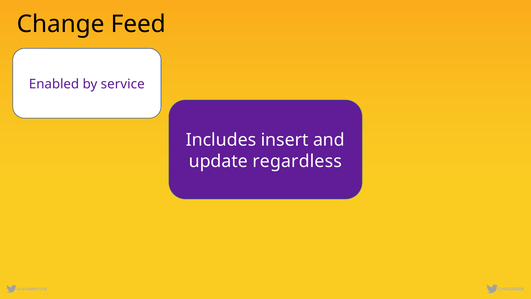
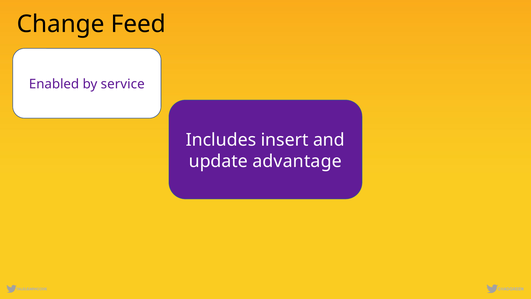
regardless: regardless -> advantage (297, 161)
